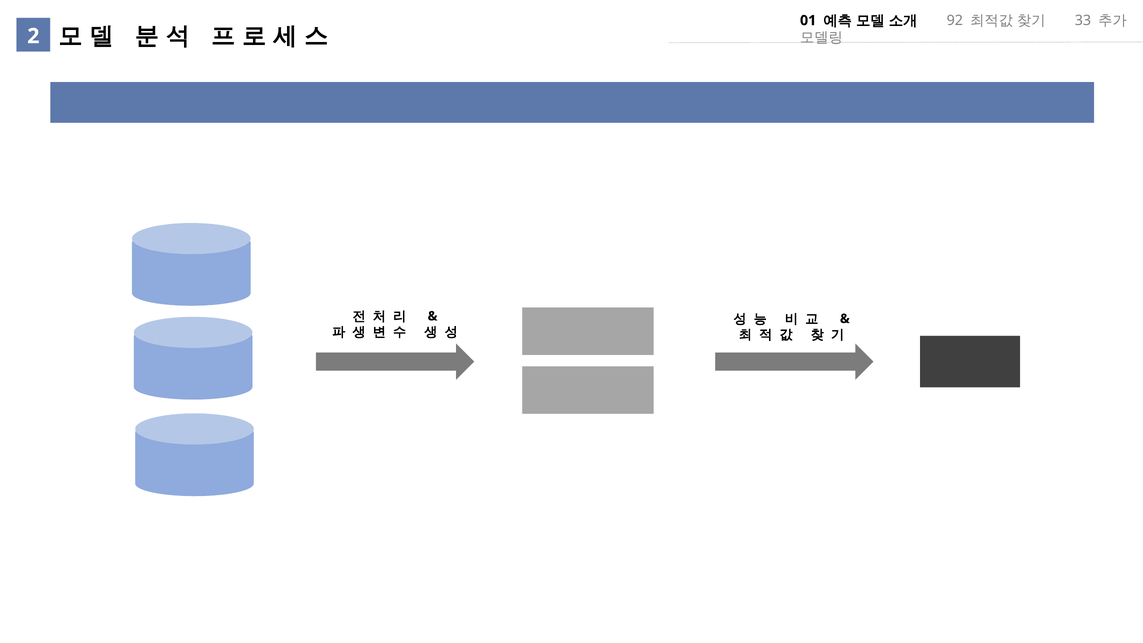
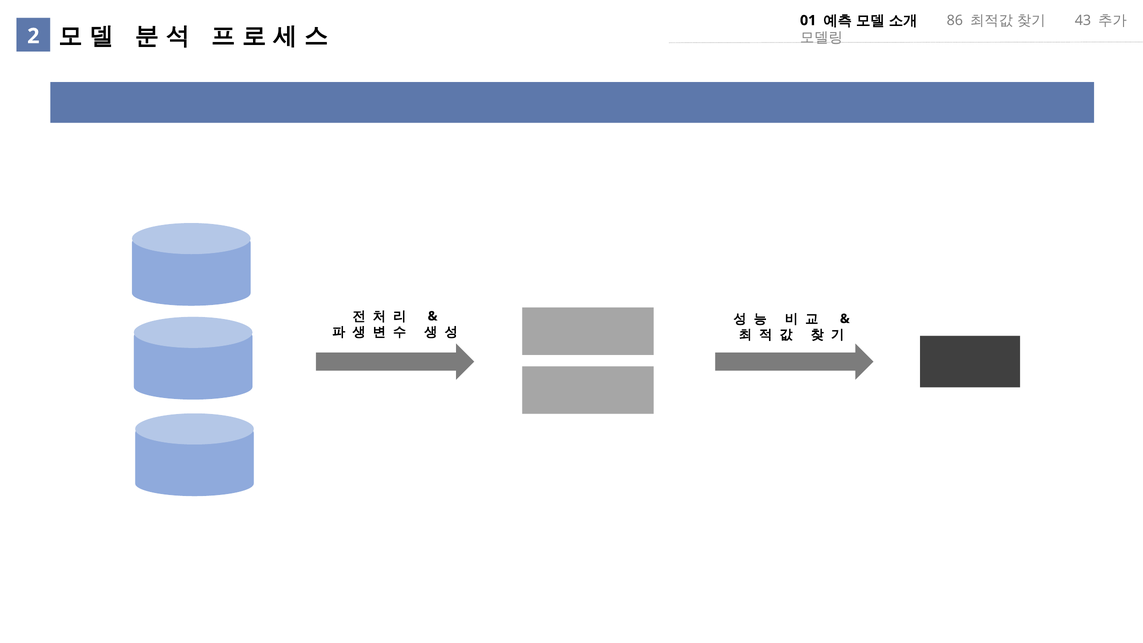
92: 92 -> 86 (955, 20)
33: 33 -> 43 (1083, 20)
